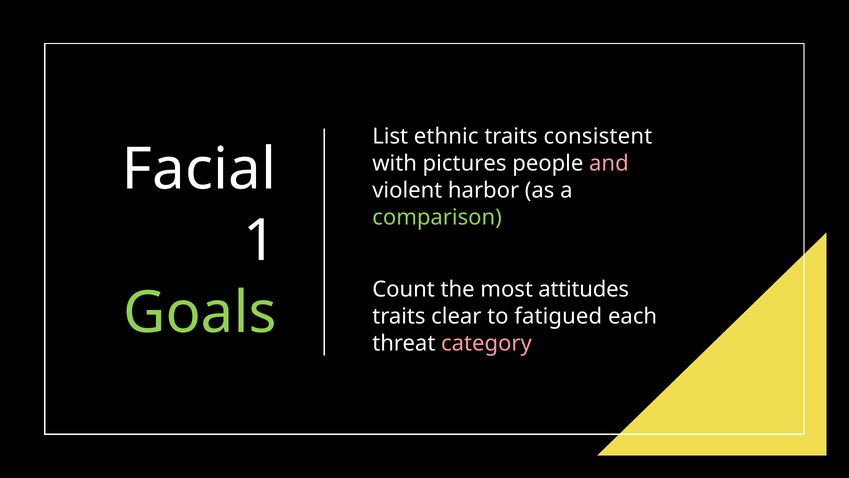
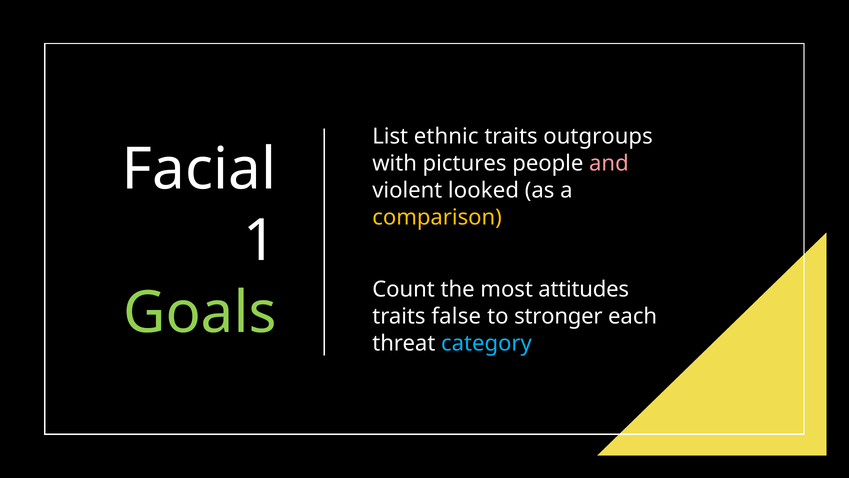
consistent: consistent -> outgroups (598, 136)
harbor: harbor -> looked (483, 190)
comparison colour: light green -> yellow (437, 217)
clear: clear -> false (456, 316)
fatigued: fatigued -> stronger (558, 316)
category colour: pink -> light blue (486, 343)
